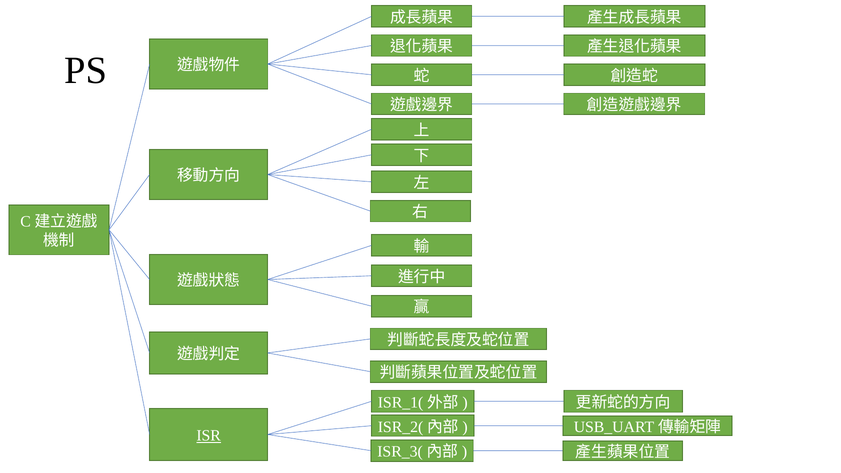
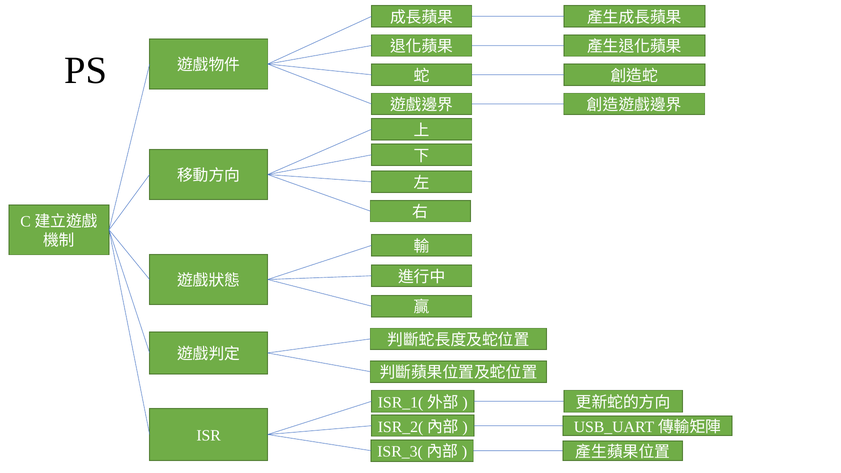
ISR underline: present -> none (209, 436)
